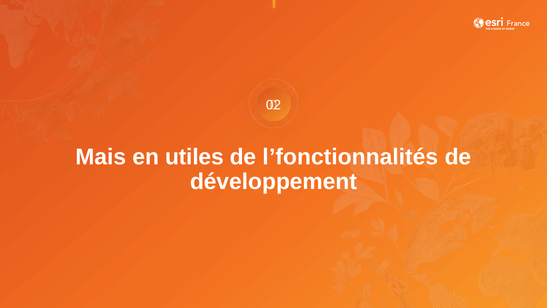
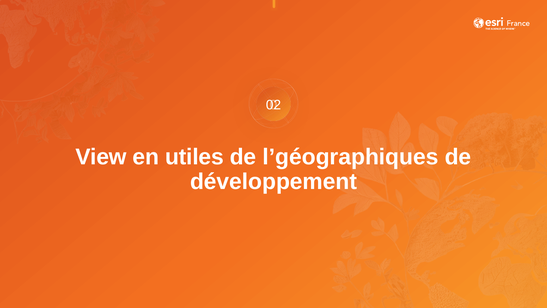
Mais: Mais -> View (101, 157)
l’fonctionnalités: l’fonctionnalités -> l’géographiques (351, 157)
